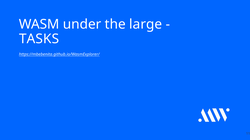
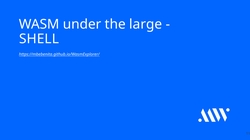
TASKS: TASKS -> SHELL (39, 39)
